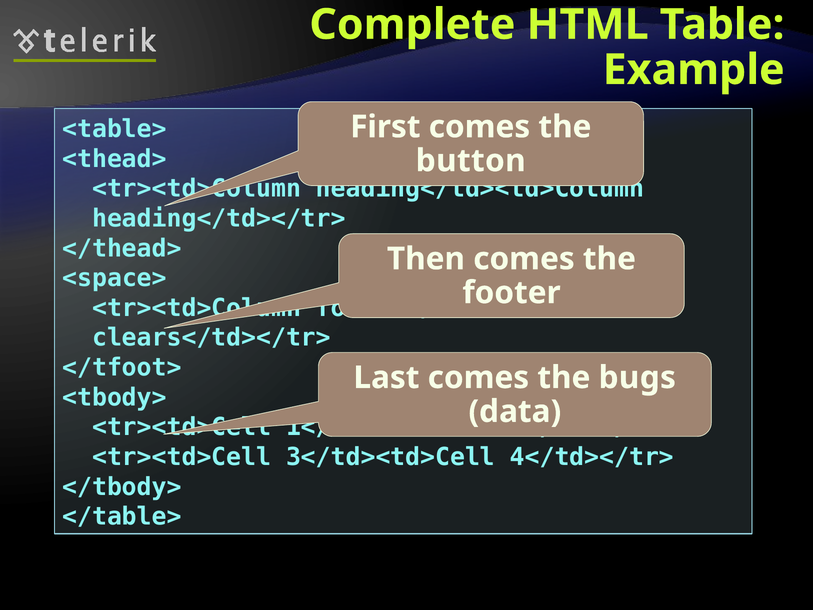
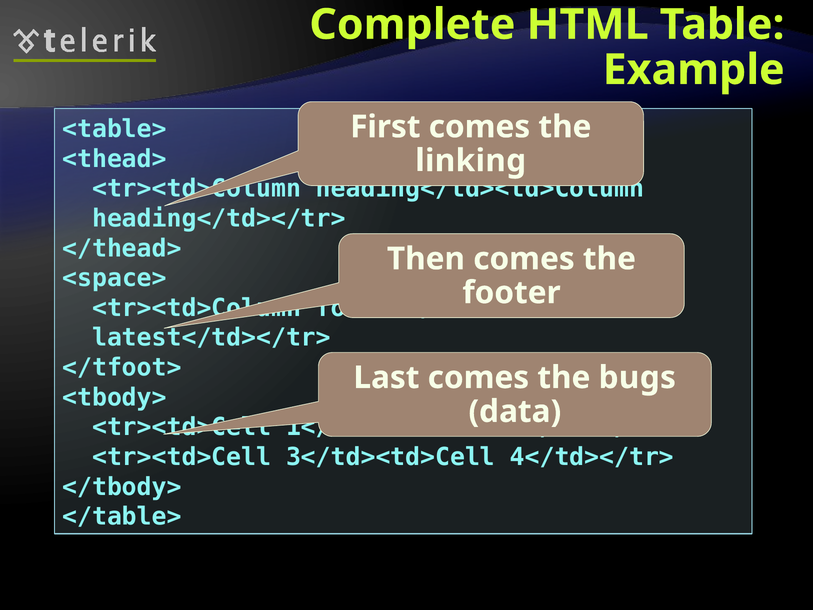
button: button -> linking (471, 161)
clears</td></tr>: clears</td></tr> -> latest</td></tr> (211, 338)
